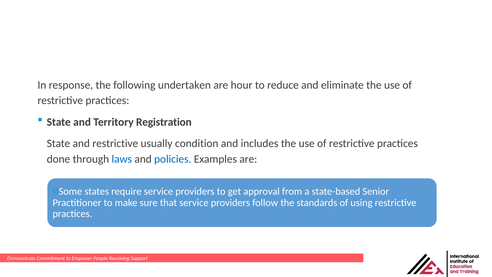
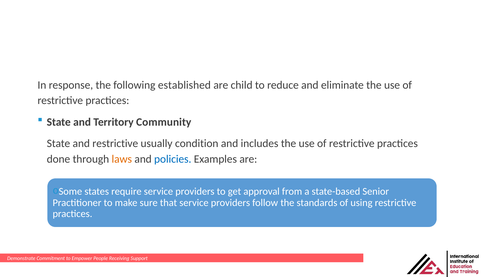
undertaken: undertaken -> established (184, 85)
hour: hour -> child (242, 85)
Registration: Registration -> Community (164, 122)
laws colour: blue -> orange (122, 159)
